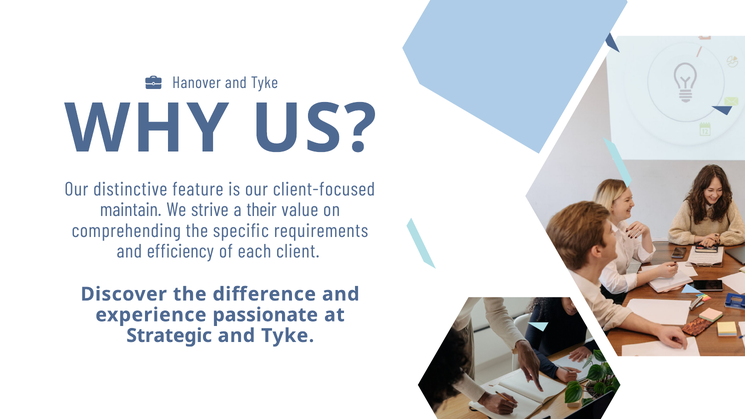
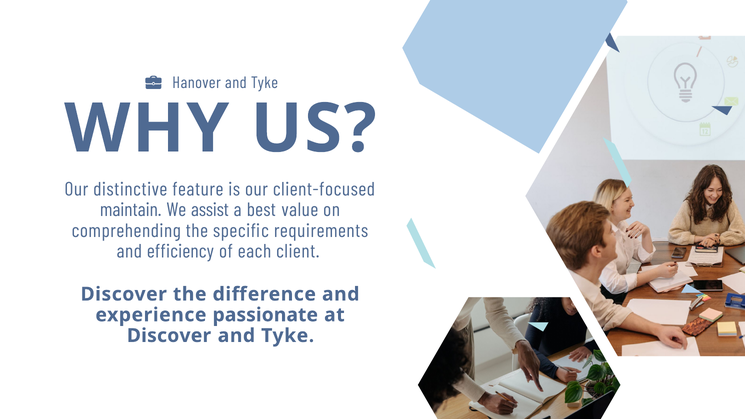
strive: strive -> assist (210, 210)
their: their -> best (261, 210)
Strategic: Strategic -> Discover (169, 336)
